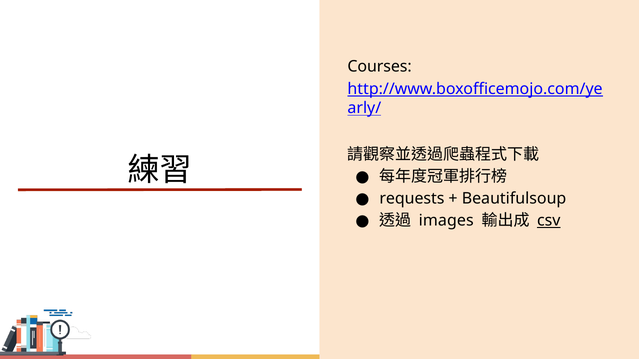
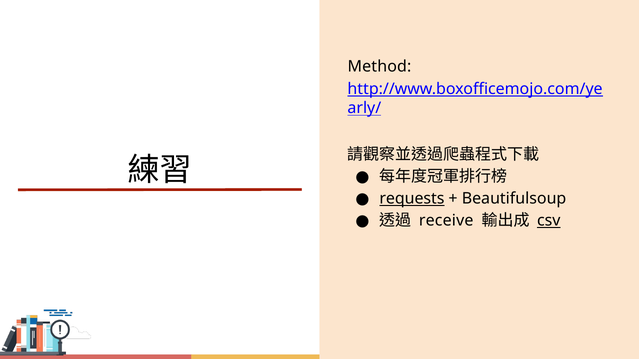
Courses: Courses -> Method (379, 66)
requests underline: none -> present (412, 199)
images: images -> receive (446, 221)
